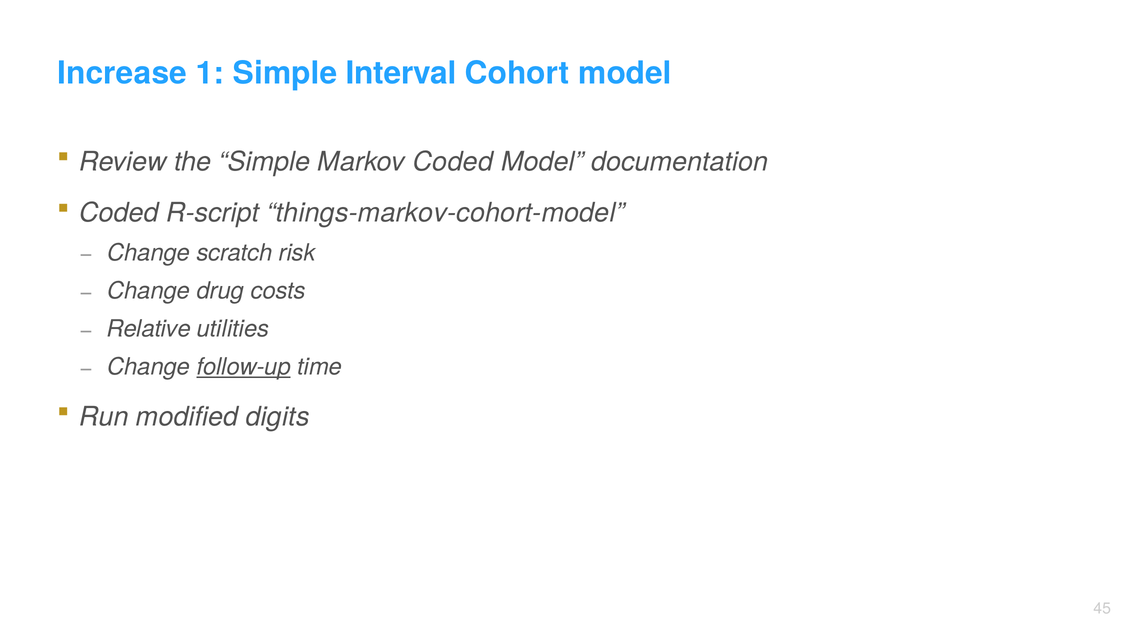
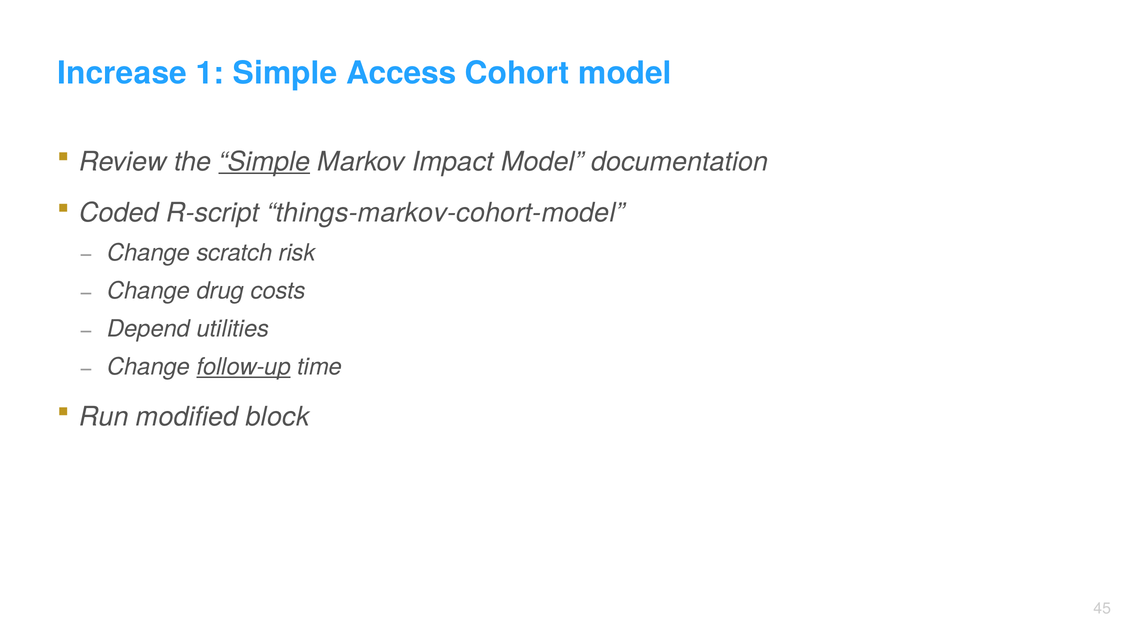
Interval: Interval -> Access (401, 74)
Simple underline: none -> present (264, 162)
Markov Coded: Coded -> Impact (453, 162)
Relative: Relative -> Depend (149, 329)
digits: digits -> block (278, 417)
